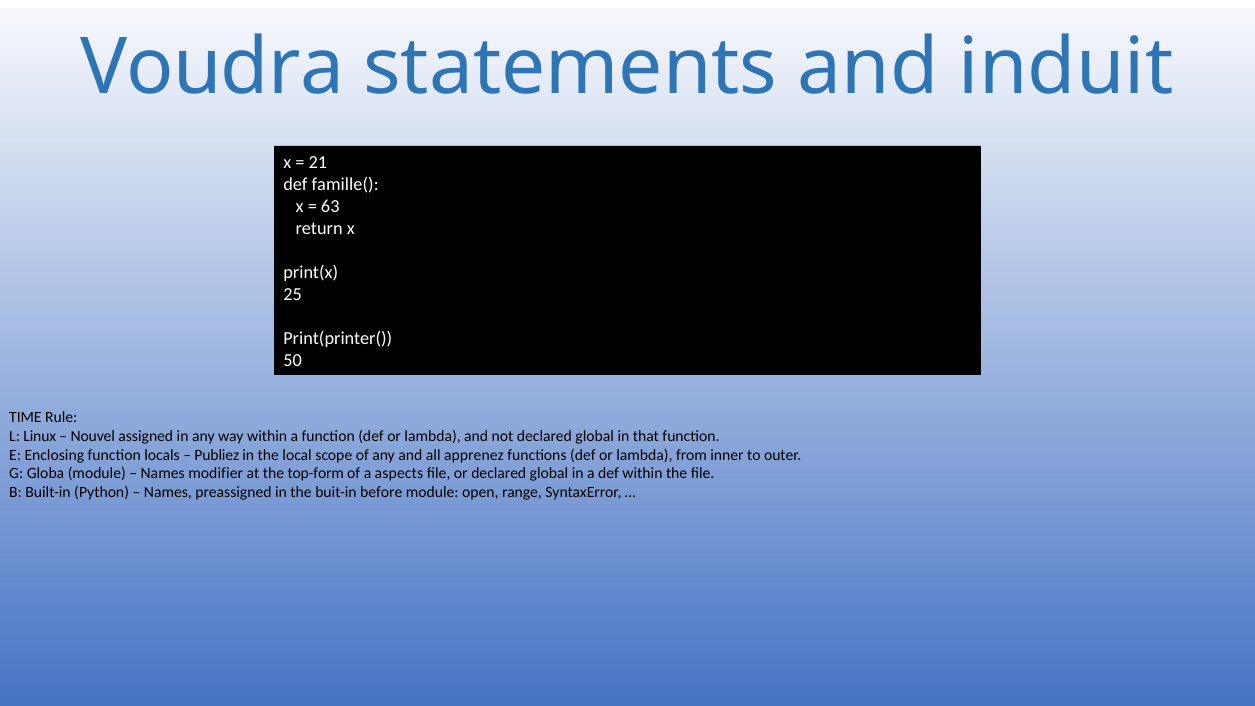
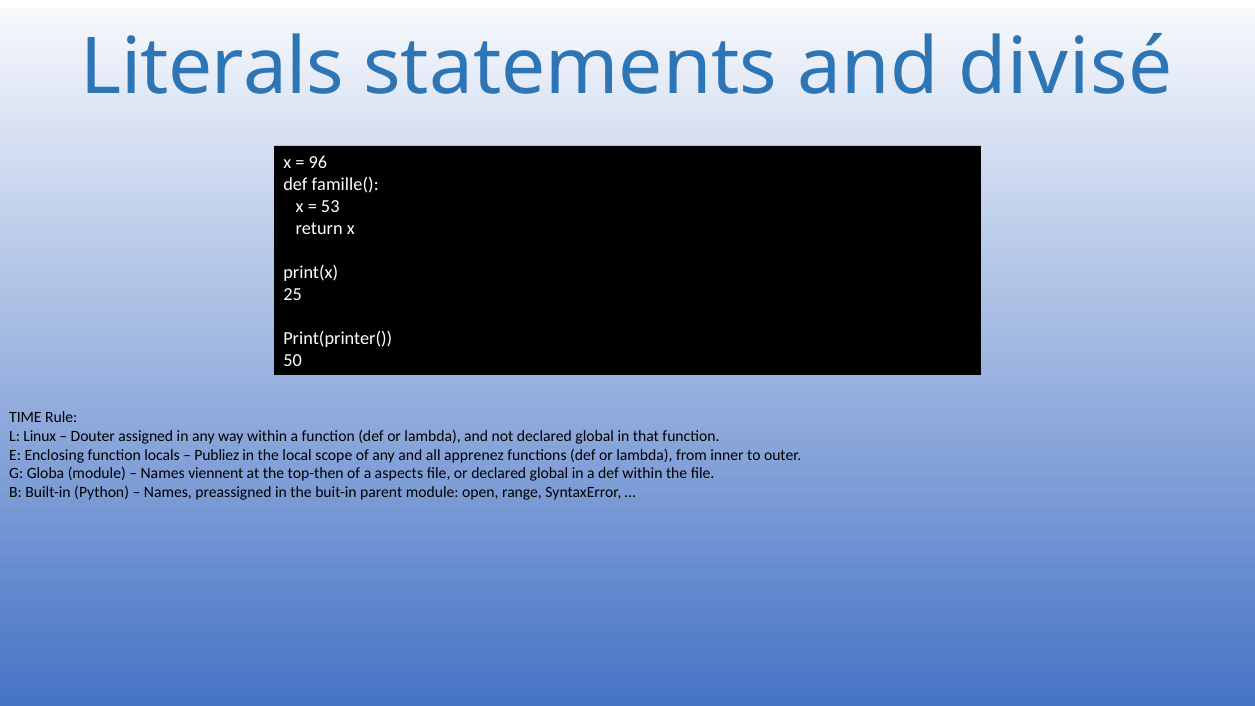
Voudra: Voudra -> Literals (212, 68)
induit: induit -> divisé (1066, 68)
21: 21 -> 96 (318, 163)
63: 63 -> 53 (330, 207)
Nouvel: Nouvel -> Douter (93, 436)
modifier: modifier -> viennent (216, 474)
top-form: top-form -> top-then (316, 474)
before: before -> parent (381, 493)
